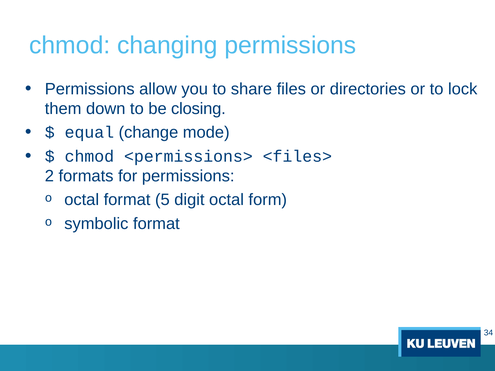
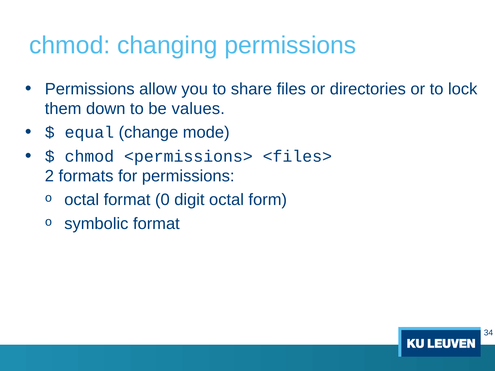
closing: closing -> values (198, 109)
5: 5 -> 0 (162, 200)
